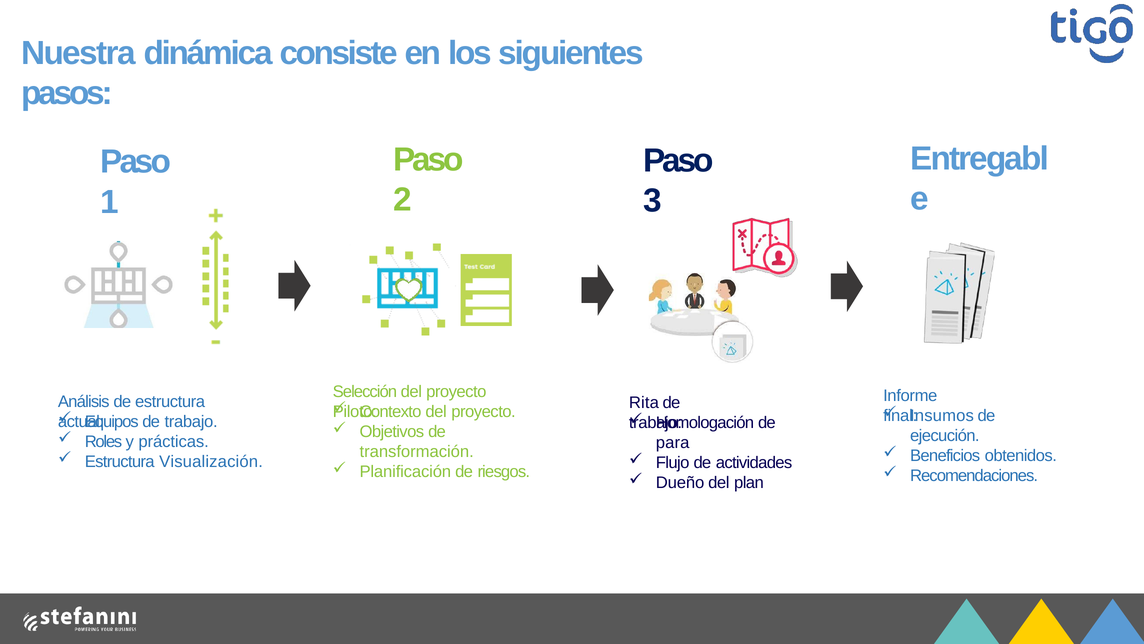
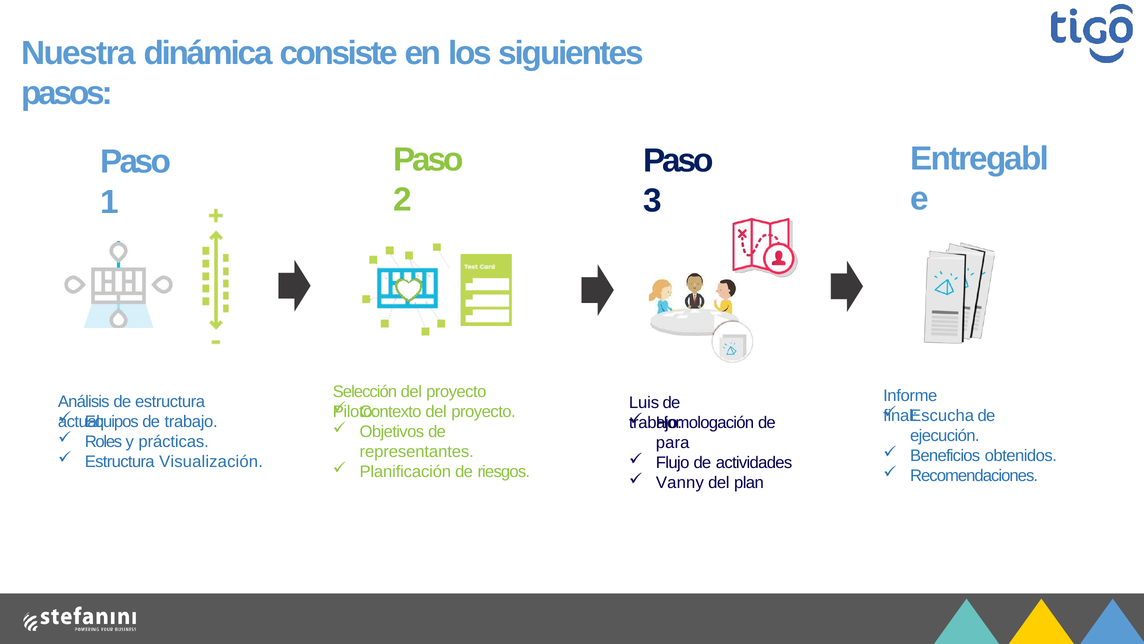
Rita: Rita -> Luis (644, 402)
Insumos: Insumos -> Escucha (942, 415)
transformación: transformación -> representantes (417, 451)
Dueño: Dueño -> Vanny (680, 483)
